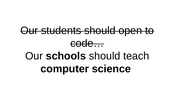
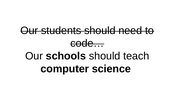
open: open -> need (130, 30)
